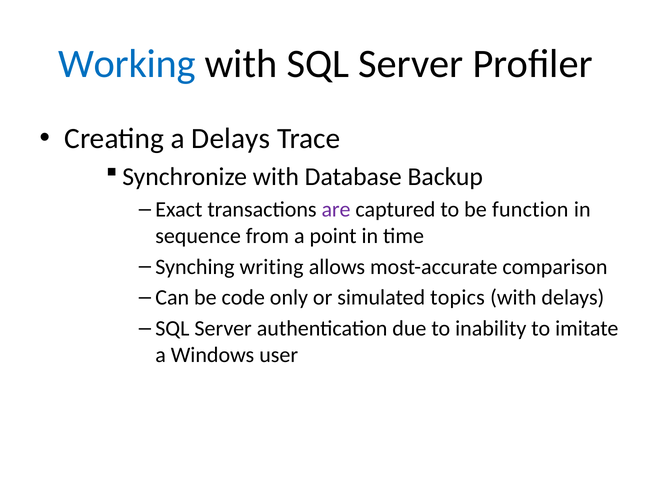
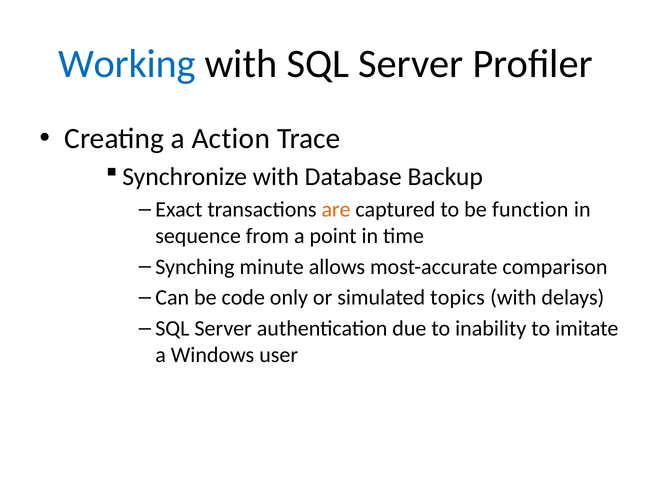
a Delays: Delays -> Action (231, 139)
are colour: purple -> orange (336, 209)
writing: writing -> minute (272, 267)
